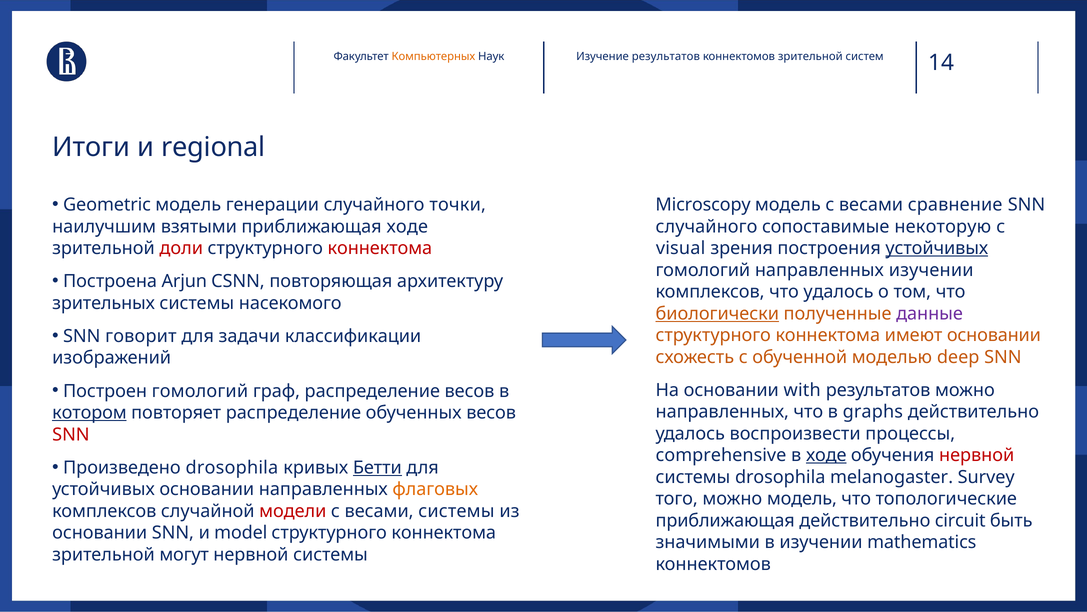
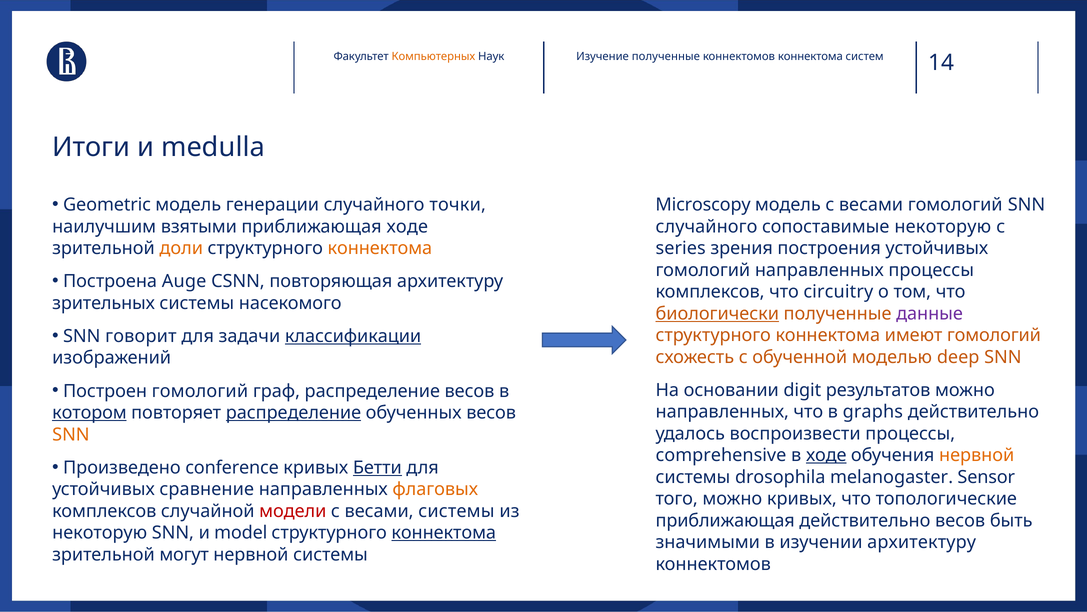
Изучение результатов: результатов -> полученные (666, 57)
коннектомов зрительной: зрительной -> коннектома (810, 57)
regional: regional -> medulla (213, 147)
весами сравнение: сравнение -> гомологий (955, 205)
доли colour: red -> orange (181, 248)
коннектома colour: red -> orange (380, 248)
visual: visual -> series (681, 248)
устойчивых underline: present -> none (937, 248)
направленных изучении: изучении -> процессы (931, 270)
Arjun: Arjun -> Auge (184, 281)
что удалось: удалось -> circuitry (838, 292)
классификации underline: none -> present (353, 336)
имеют основании: основании -> гомологий (994, 335)
with: with -> digit (802, 390)
распределение underline: none -> present (293, 412)
SNN colour: red -> orange (71, 434)
нервной colour: red -> orange (977, 455)
Произведено drosophila: drosophila -> conference (232, 467)
Survey: Survey -> Sensor (986, 477)
устойчивых основании: основании -> сравнение (207, 489)
можно модель: модель -> кривых (802, 498)
действительно circuit: circuit -> весов (960, 520)
основании: основании -> некоторую (100, 532)
коннектома underline: none -> present (444, 532)
изучении mathematics: mathematics -> архитектуру (922, 542)
